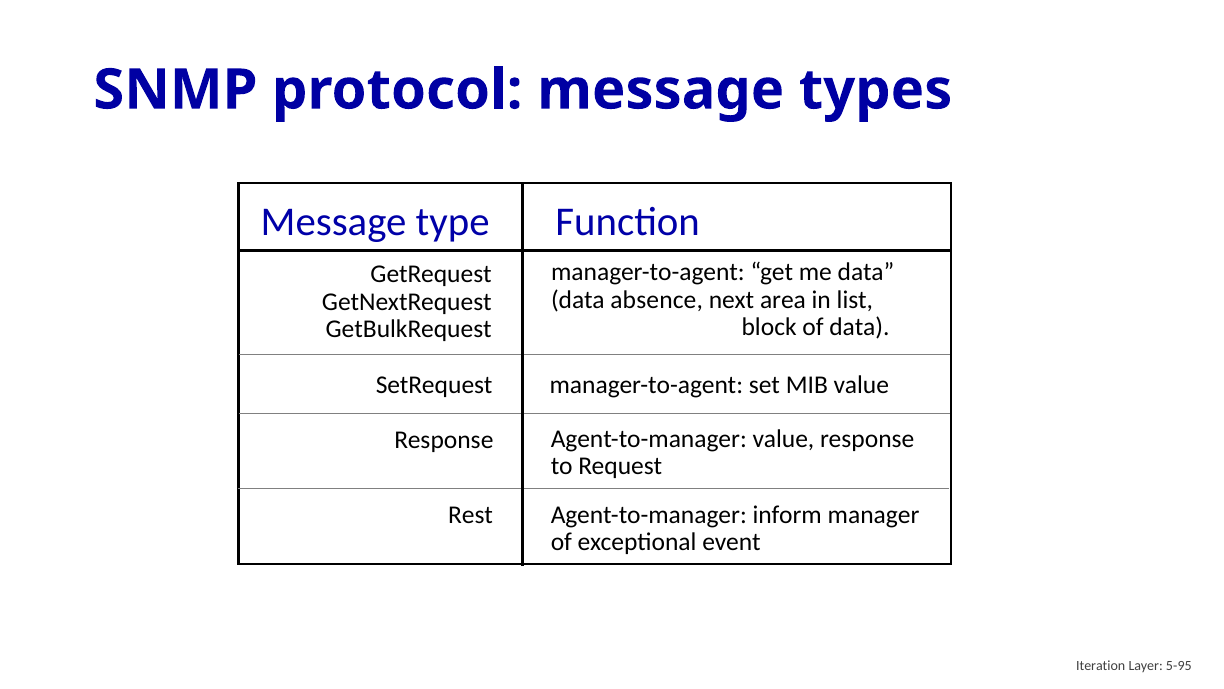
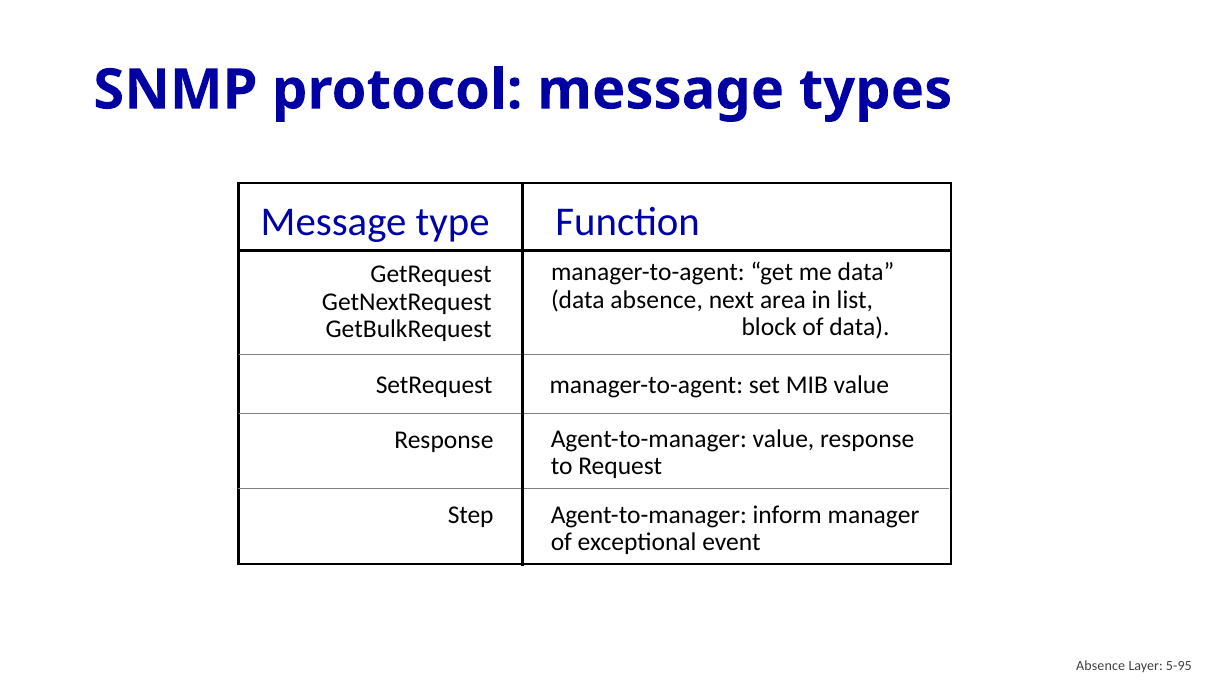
Rest: Rest -> Step (471, 515)
Iteration: Iteration -> Absence (1101, 666)
